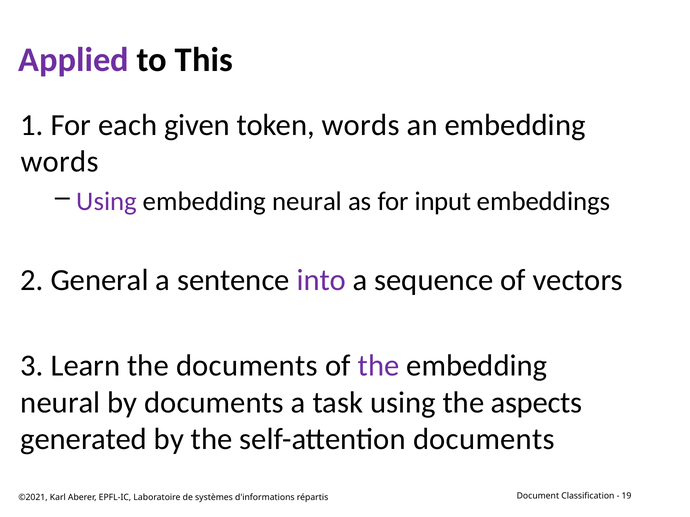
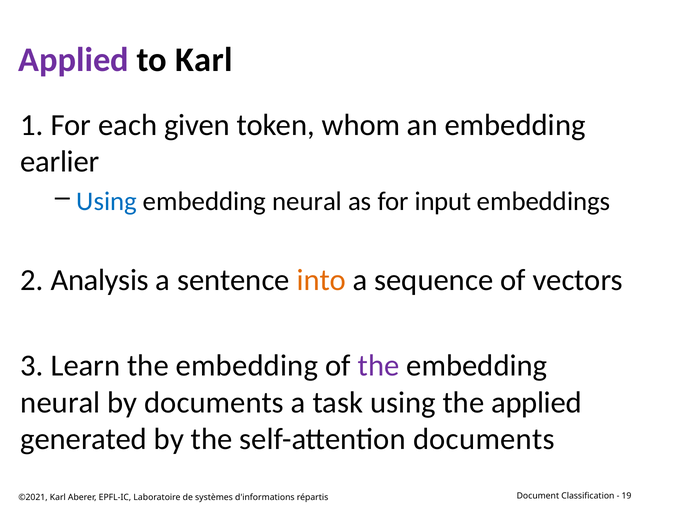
to This: This -> Karl (204, 60)
token words: words -> whom (361, 125)
words: words -> earlier (60, 162)
Using colour: purple -> blue (107, 202)
General: General -> Analysis (100, 280)
into colour: purple -> orange (321, 280)
Learn the documents: documents -> embedding (247, 366)
the aspects: aspects -> applied (537, 403)
